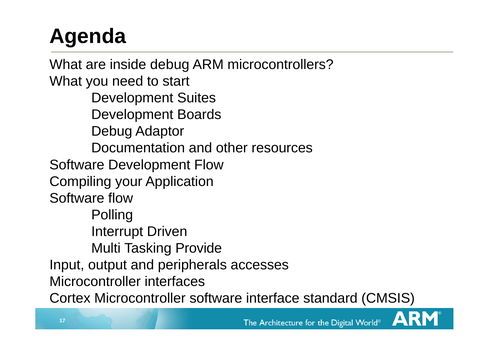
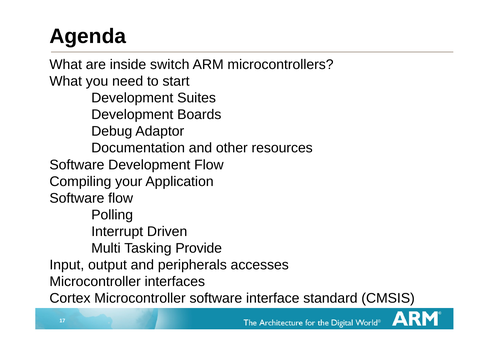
inside debug: debug -> switch (170, 65)
